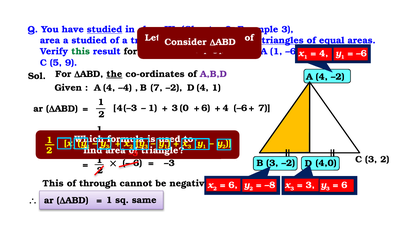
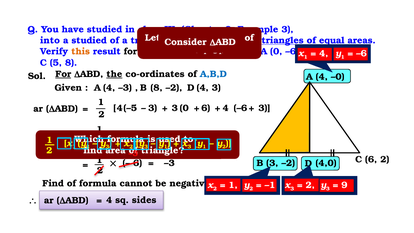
studied underline: present -> none (105, 30)
area: area -> into (50, 41)
this colour: green -> orange (81, 52)
1: 1 -> 0 (276, 52)
5 9: 9 -> 8 (71, 63)
For underline: none -> present (63, 74)
A,B,D colour: purple -> blue (213, 74)
4 –2: –2 -> –0 (338, 77)
4 –4: –4 -> –3 (125, 88)
,B 7: 7 -> 8 (157, 88)
1: 1 -> 3 (216, 88)
–3: –3 -> –5 (130, 108)
1: 1 -> 3 (153, 108)
7: 7 -> 3 (264, 108)
C 3: 3 -> 6 (371, 159)
This: This -> Find (53, 183)
of through: through -> formula (98, 183)
6: 6 -> 1 (233, 185)
–8: –8 -> –1 (270, 185)
3: 3 -> 2 (310, 185)
6: 6 -> 9 (344, 185)
1: 1 -> 4 (109, 200)
same: same -> sides (144, 200)
